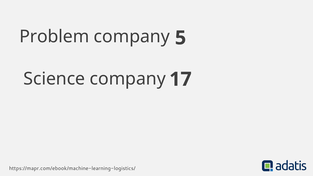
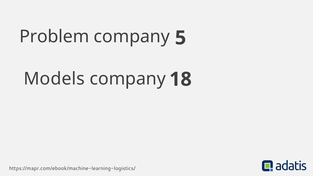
Science: Science -> Models (54, 79)
17: 17 -> 18 (181, 79)
